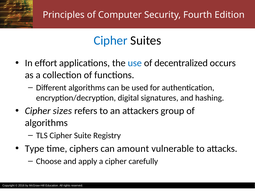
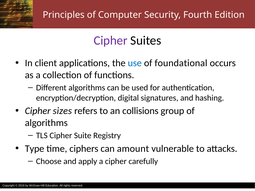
Cipher colour: blue -> purple (111, 41)
effort: effort -> client (46, 63)
decentralized: decentralized -> foundational (181, 63)
attackers: attackers -> collisions (140, 111)
